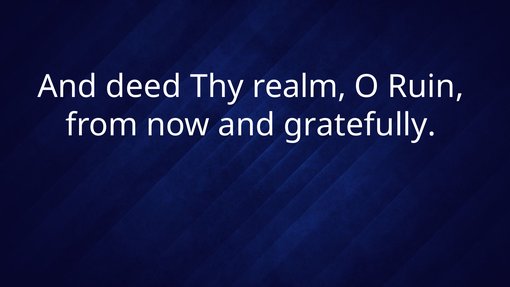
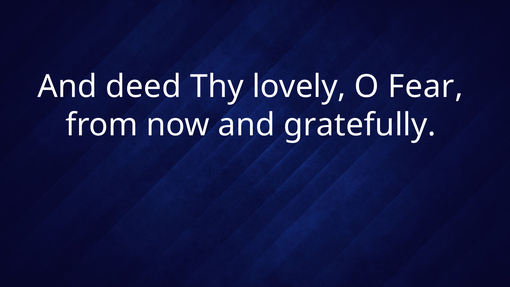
realm: realm -> lovely (299, 87)
Ruin: Ruin -> Fear (426, 87)
